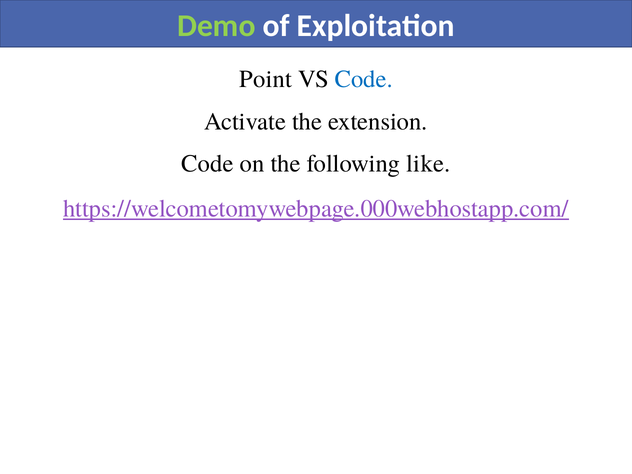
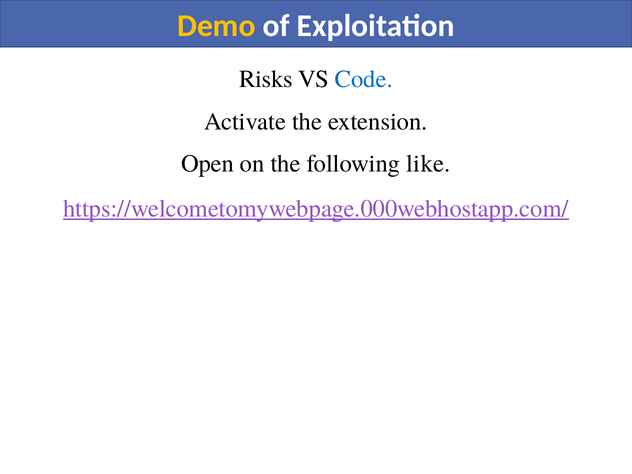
Demo colour: light green -> yellow (216, 26)
Point: Point -> Risks (266, 79)
Code: Code -> Open (208, 164)
